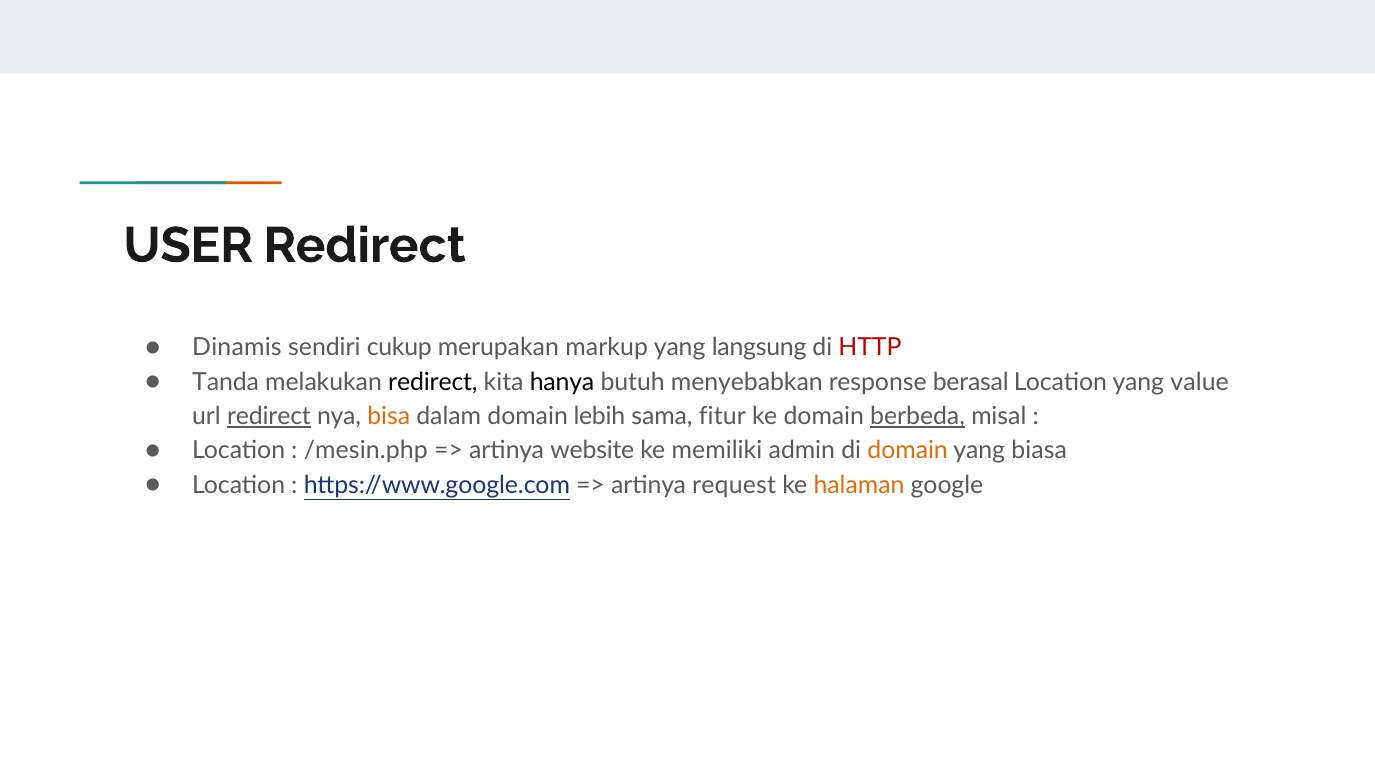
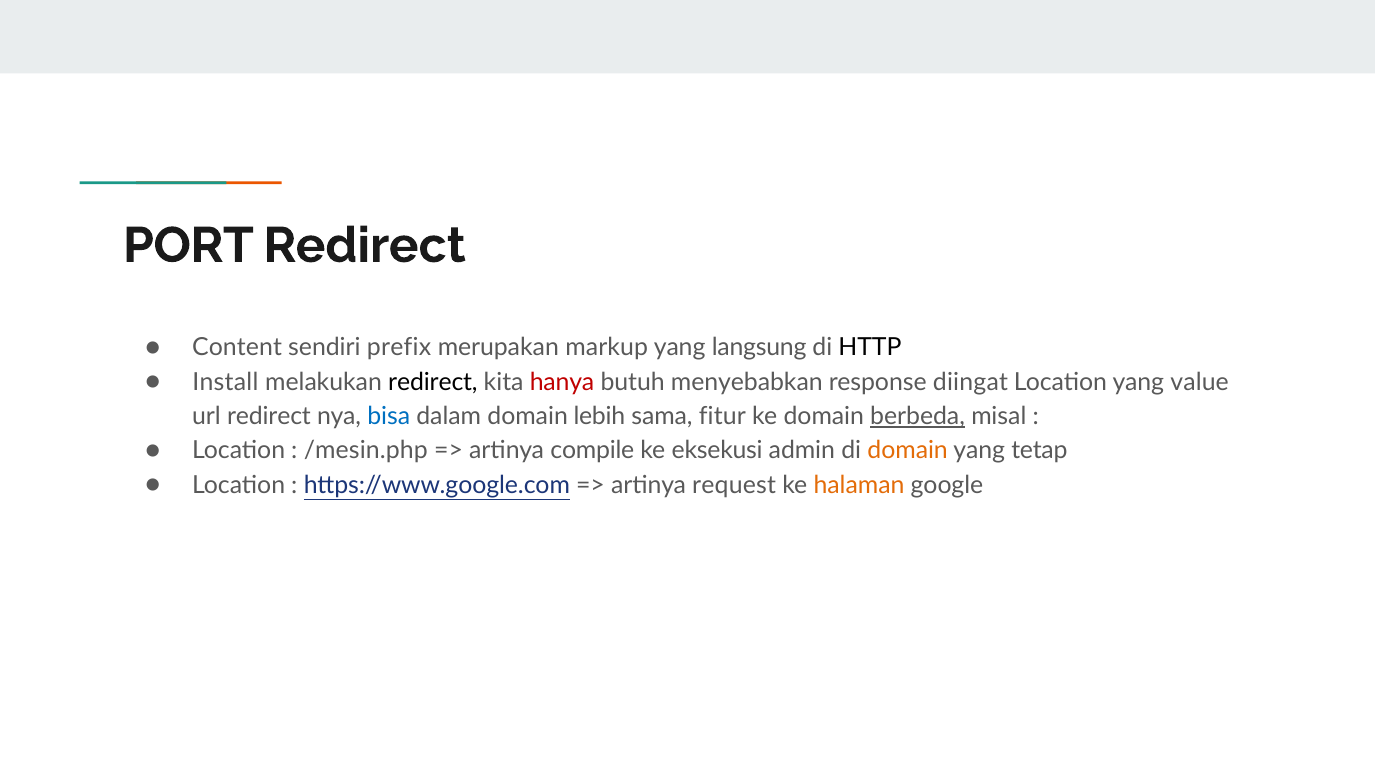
USER: USER -> PORT (188, 245)
Dinamis: Dinamis -> Content (237, 347)
cukup: cukup -> prefix (399, 347)
HTTP colour: red -> black (870, 347)
Tanda: Tanda -> Install (225, 382)
hanya colour: black -> red (562, 382)
berasal: berasal -> diingat (971, 382)
redirect underline: present -> none (269, 416)
bisa colour: orange -> blue (389, 416)
website: website -> compile (592, 450)
memiliki: memiliki -> eksekusi (717, 450)
biasa: biasa -> tetap (1039, 450)
